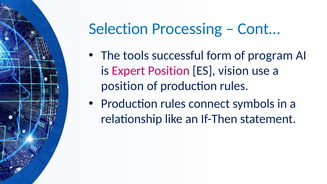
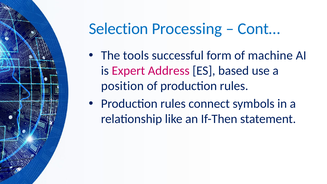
program: program -> machine (270, 55)
Expert Position: Position -> Address (169, 71)
vision: vision -> based (234, 71)
